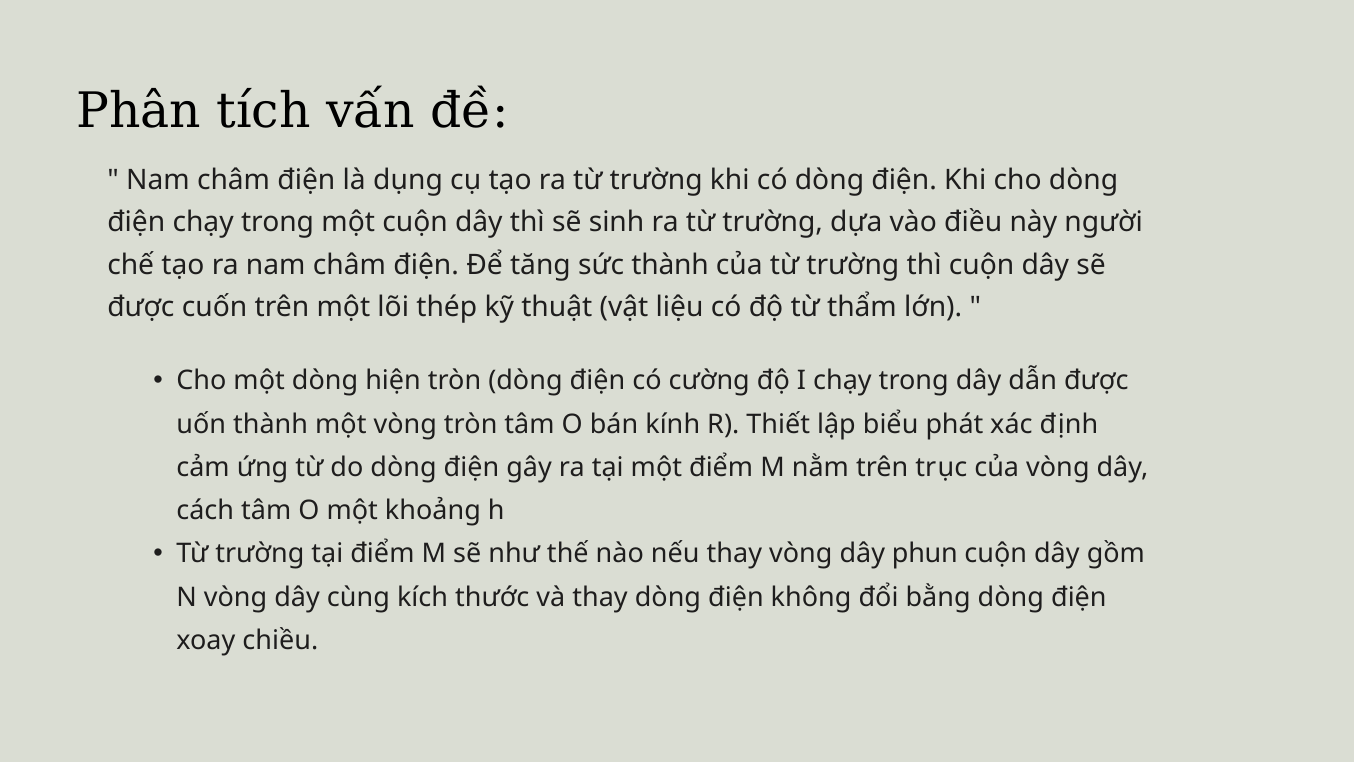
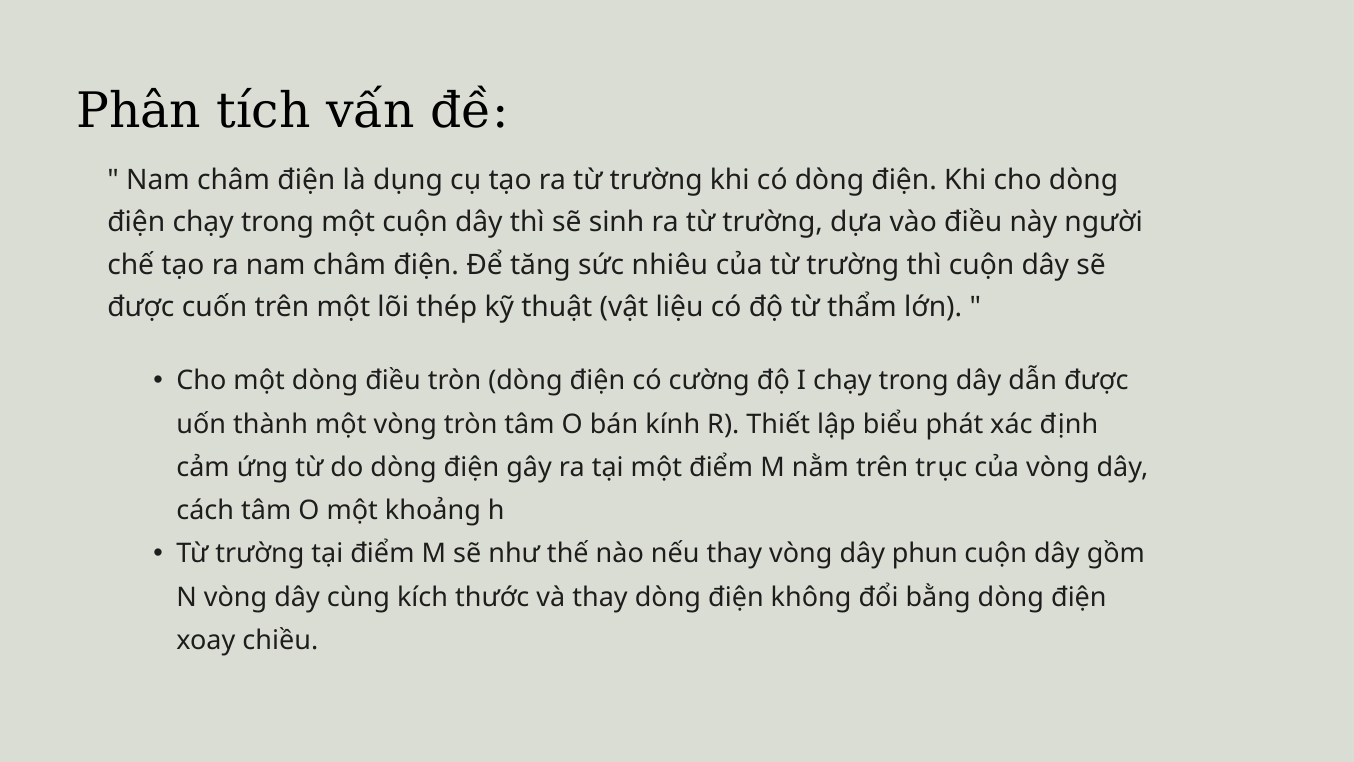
sức thành: thành -> nhiêu (670, 265)
dòng hiện: hiện -> điều (393, 381)
